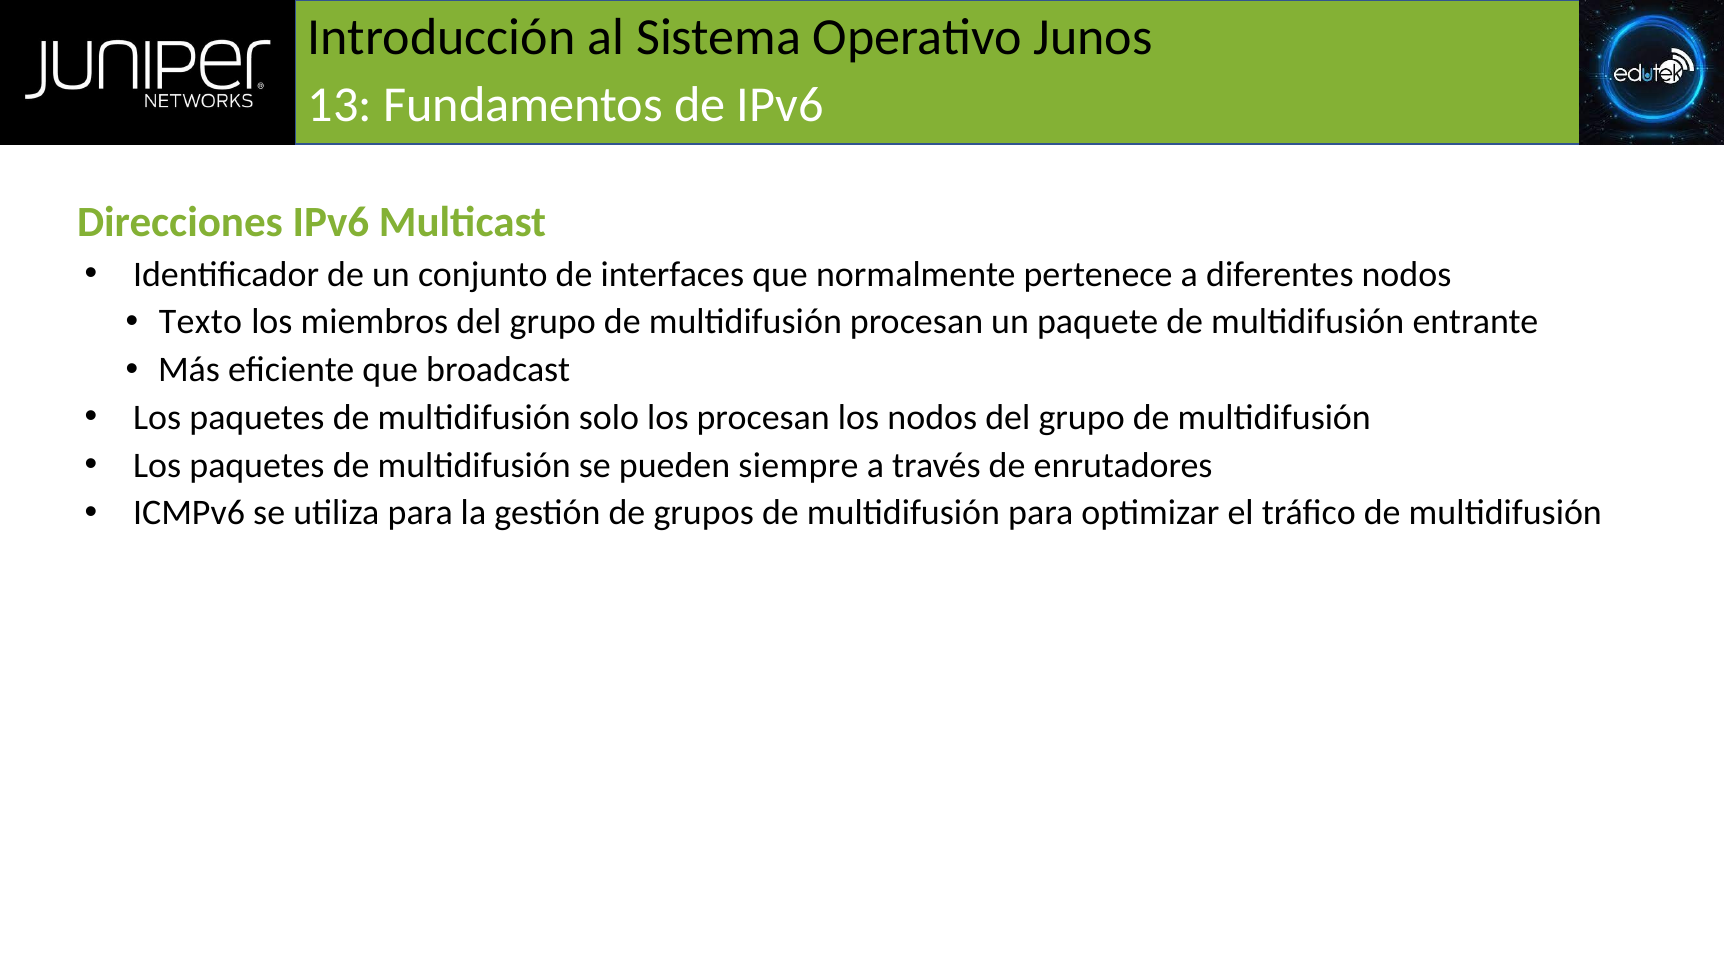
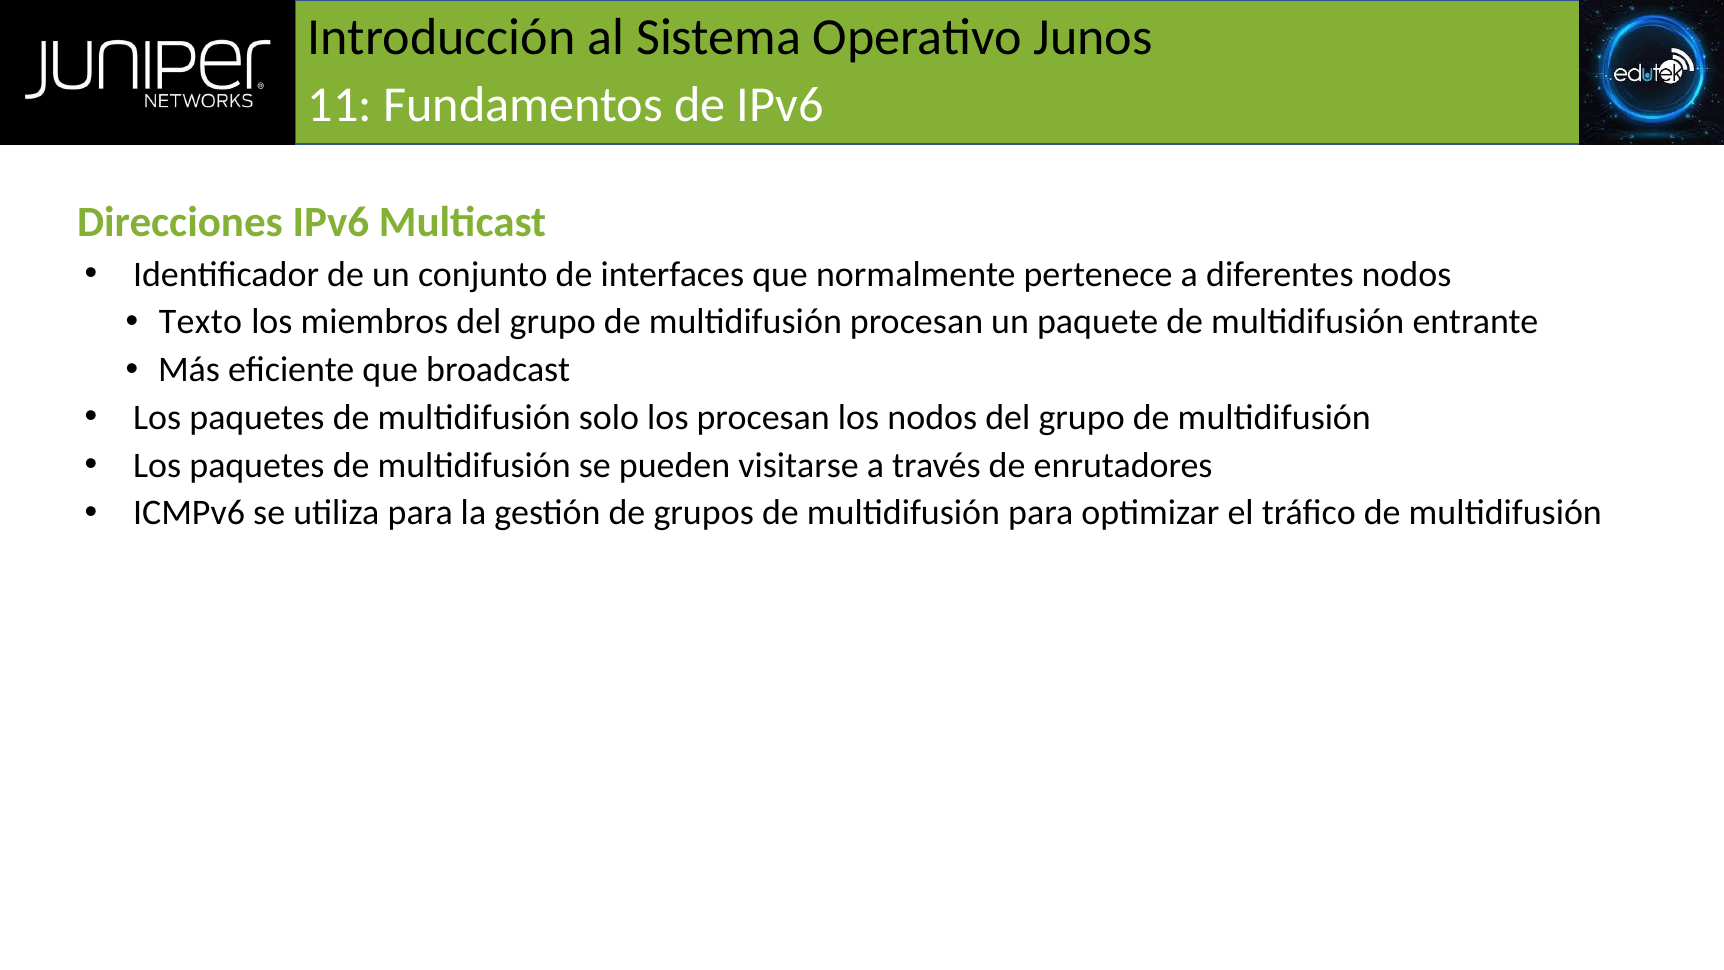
13: 13 -> 11 (340, 105)
siempre: siempre -> visitarse (799, 465)
